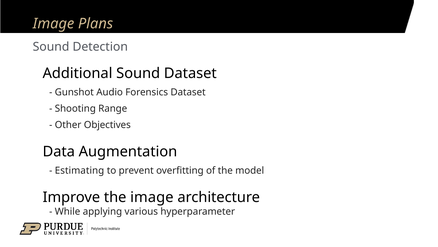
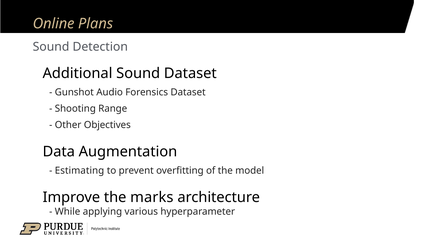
Image: Image -> Online (54, 24)
the image: image -> marks (152, 197)
